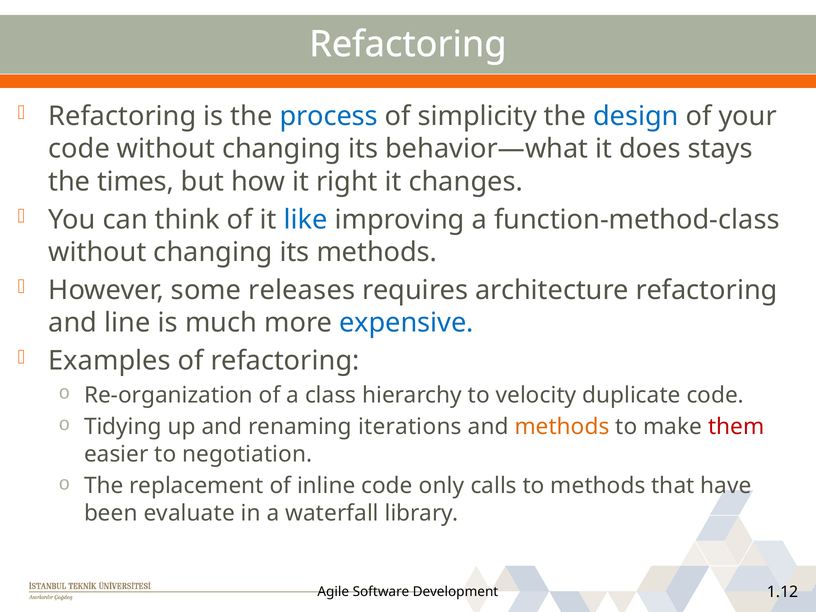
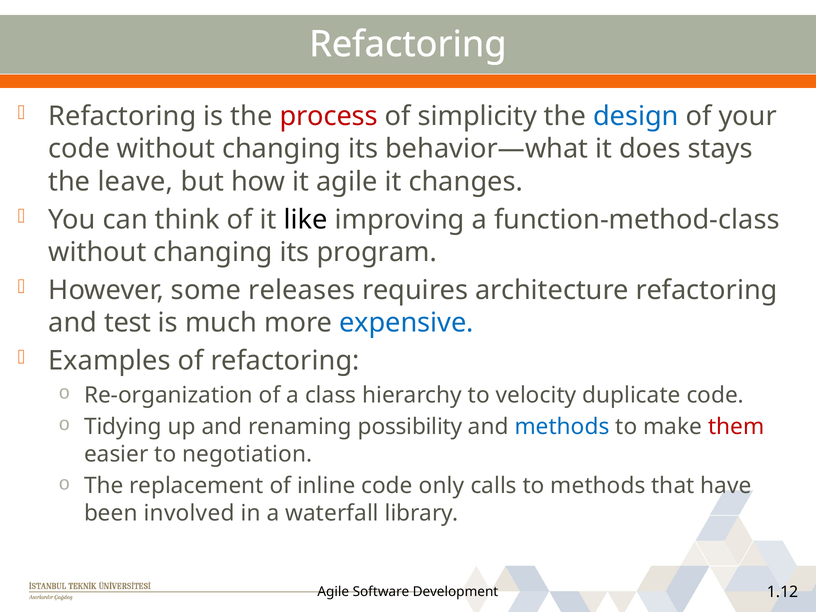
process colour: blue -> red (329, 116)
times: times -> leave (135, 182)
it right: right -> agile (347, 182)
like colour: blue -> black (306, 220)
its methods: methods -> program (377, 252)
line: line -> test (128, 323)
iterations: iterations -> possibility (410, 427)
methods colour: orange -> blue (562, 427)
evaluate: evaluate -> involved (189, 513)
